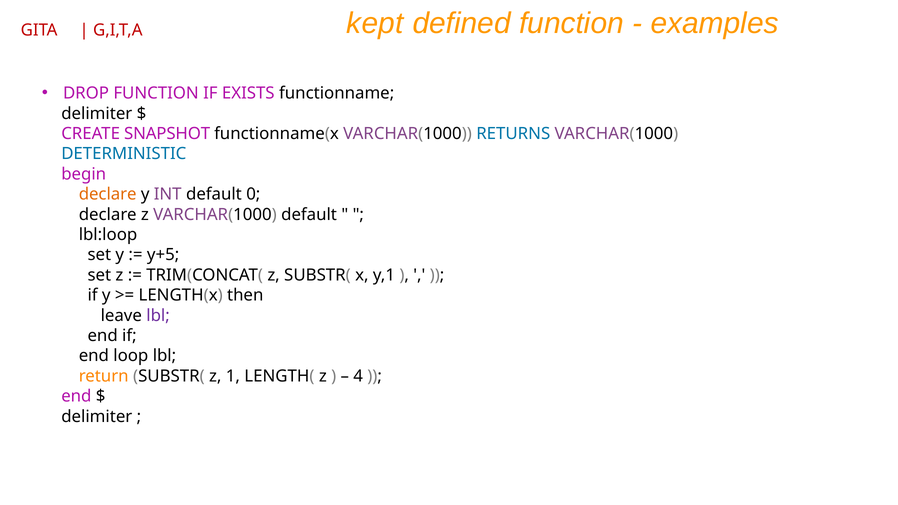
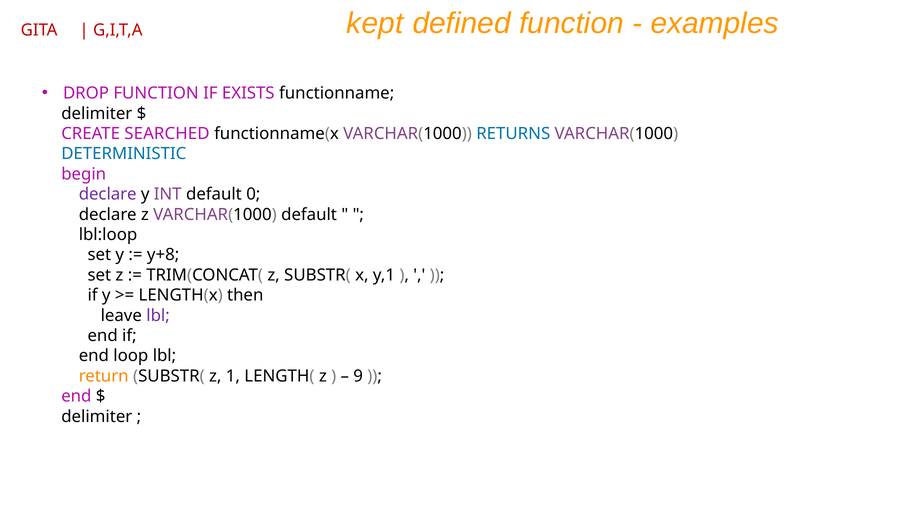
SNAPSHOT: SNAPSHOT -> SEARCHED (167, 134)
declare colour: orange -> purple (108, 194)
y+5: y+5 -> y+8 (163, 255)
4: 4 -> 9 (358, 376)
